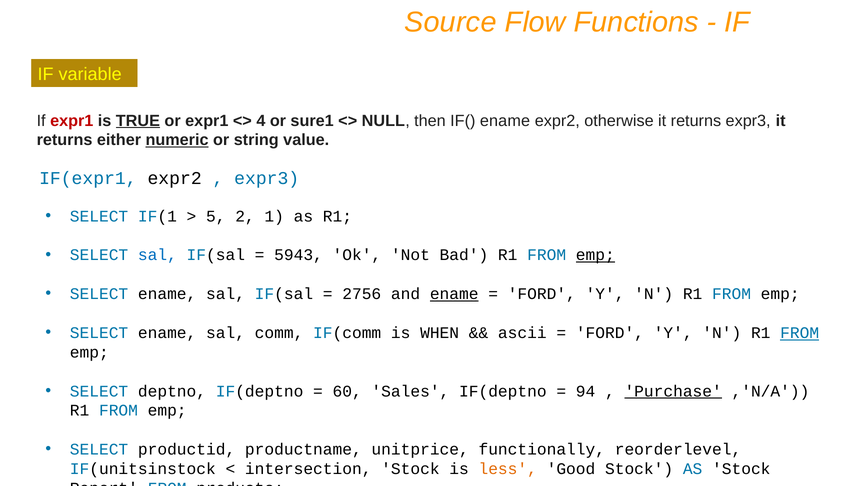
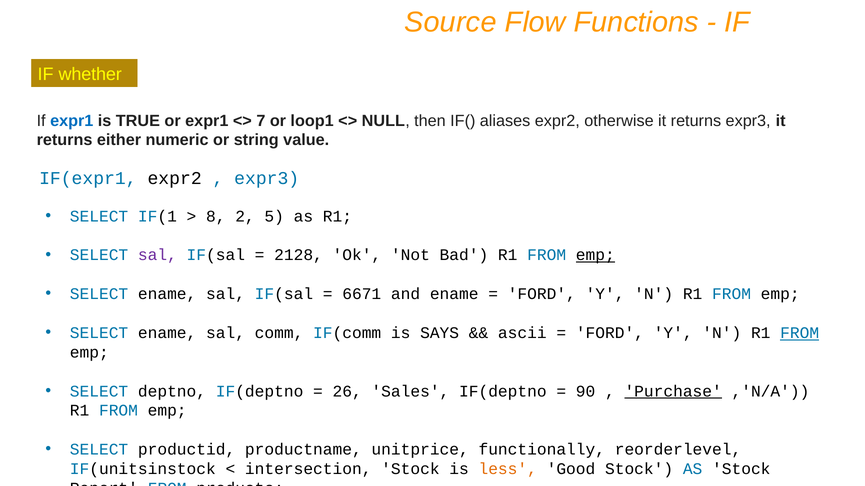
variable: variable -> whether (90, 74)
expr1 colour: red -> blue (72, 121)
TRUE underline: present -> none (138, 121)
4: 4 -> 7 (261, 121)
sure1: sure1 -> loop1 (312, 121)
IF( ename: ename -> aliases (505, 121)
numeric underline: present -> none (177, 140)
5: 5 -> 8 (216, 216)
1: 1 -> 5 (274, 216)
sal colour: blue -> purple (157, 255)
5943: 5943 -> 2128 (299, 255)
2756: 2756 -> 6671 (362, 294)
ename underline: present -> none (454, 294)
WHEN: WHEN -> SAYS (440, 333)
60: 60 -> 26 (347, 392)
94: 94 -> 90 (586, 392)
